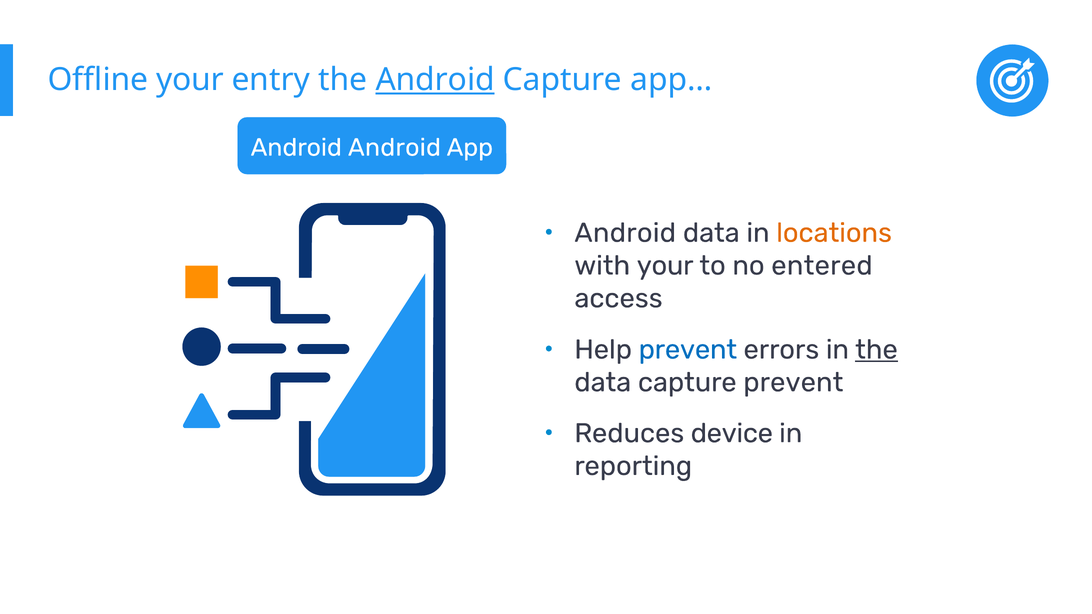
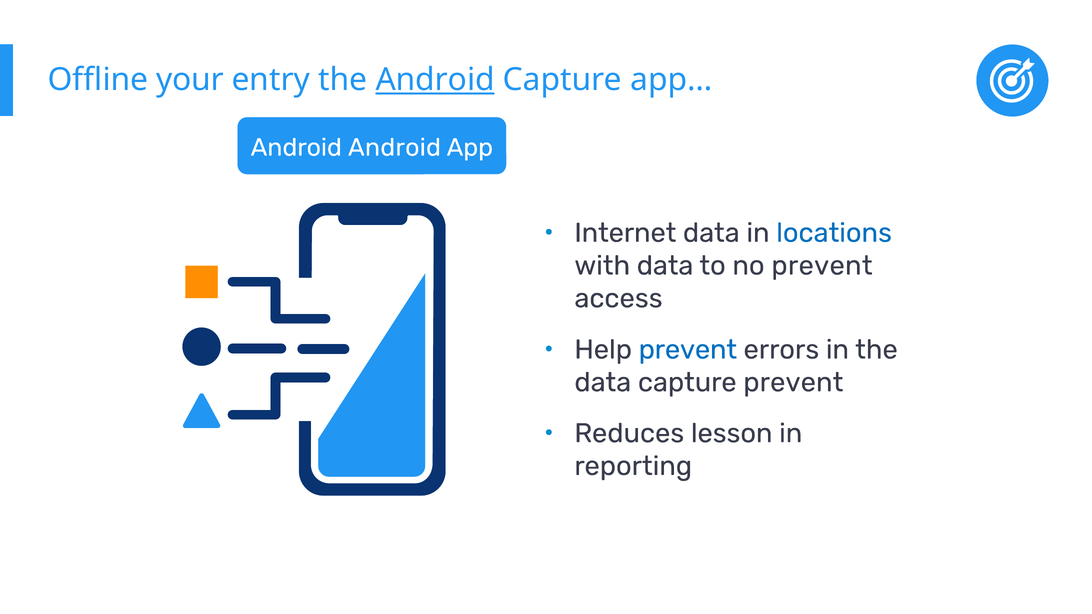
Android: Android -> Internet (625, 233)
locations colour: orange -> blue (834, 233)
with your: your -> data (665, 266)
no entered: entered -> prevent (822, 266)
the underline: present -> none (876, 350)
device: device -> lesson (732, 433)
